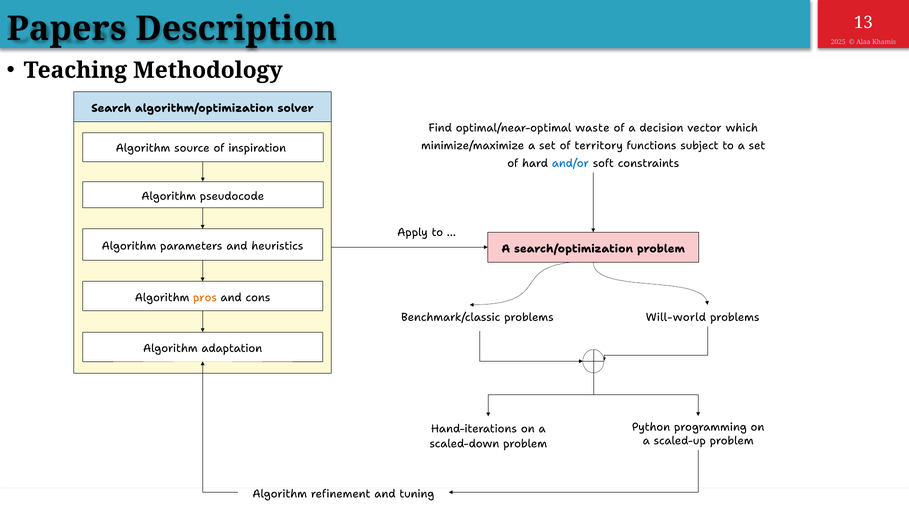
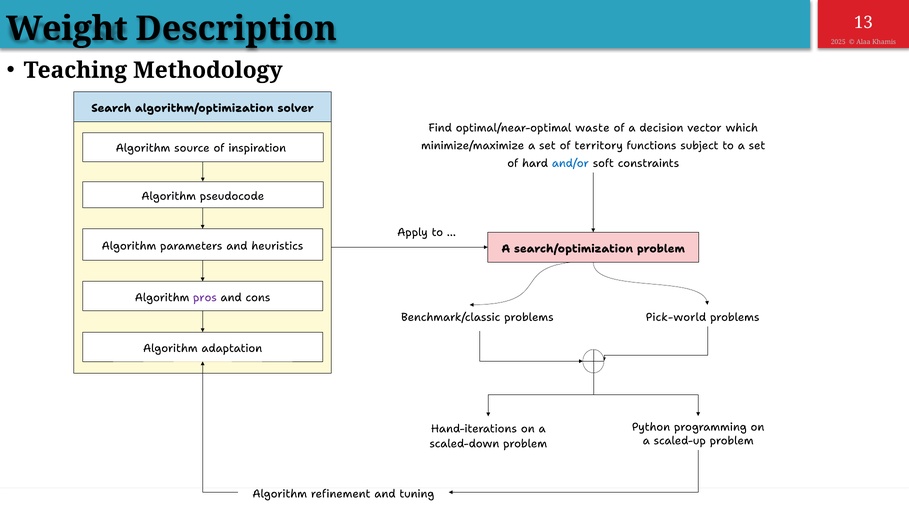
Papers: Papers -> Weight (67, 29)
pros colour: orange -> purple (205, 298)
Will-world: Will-world -> Pick-world (676, 317)
